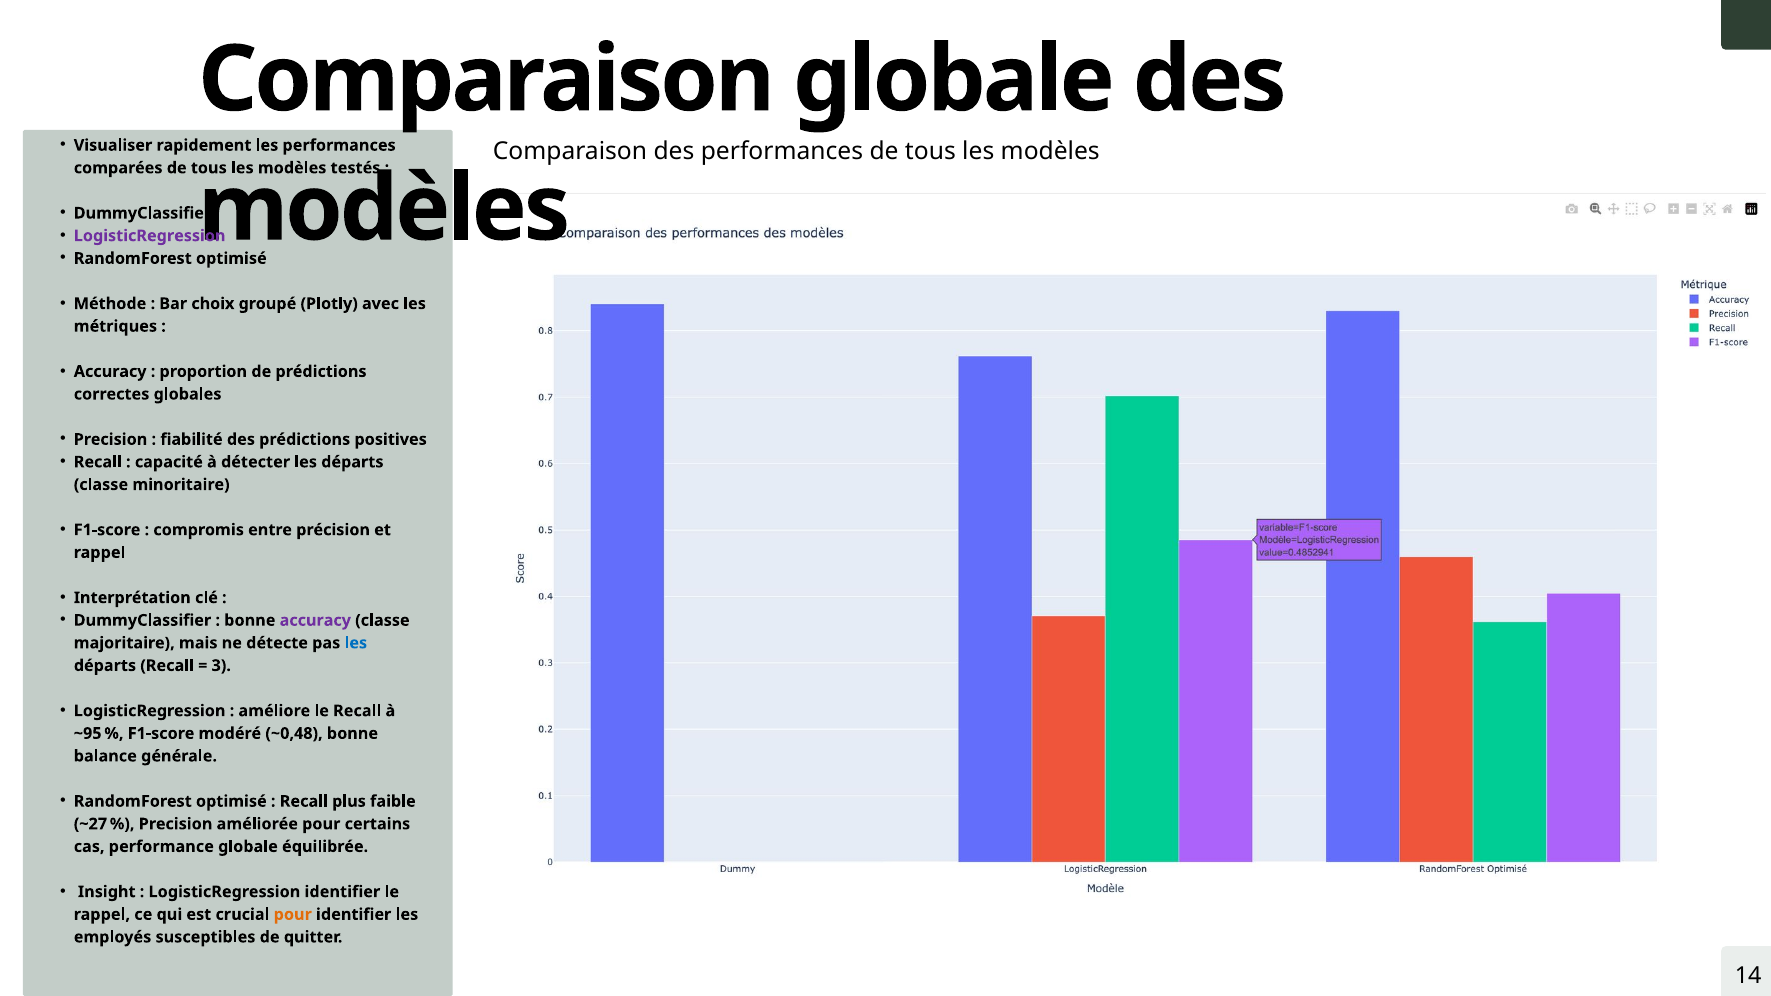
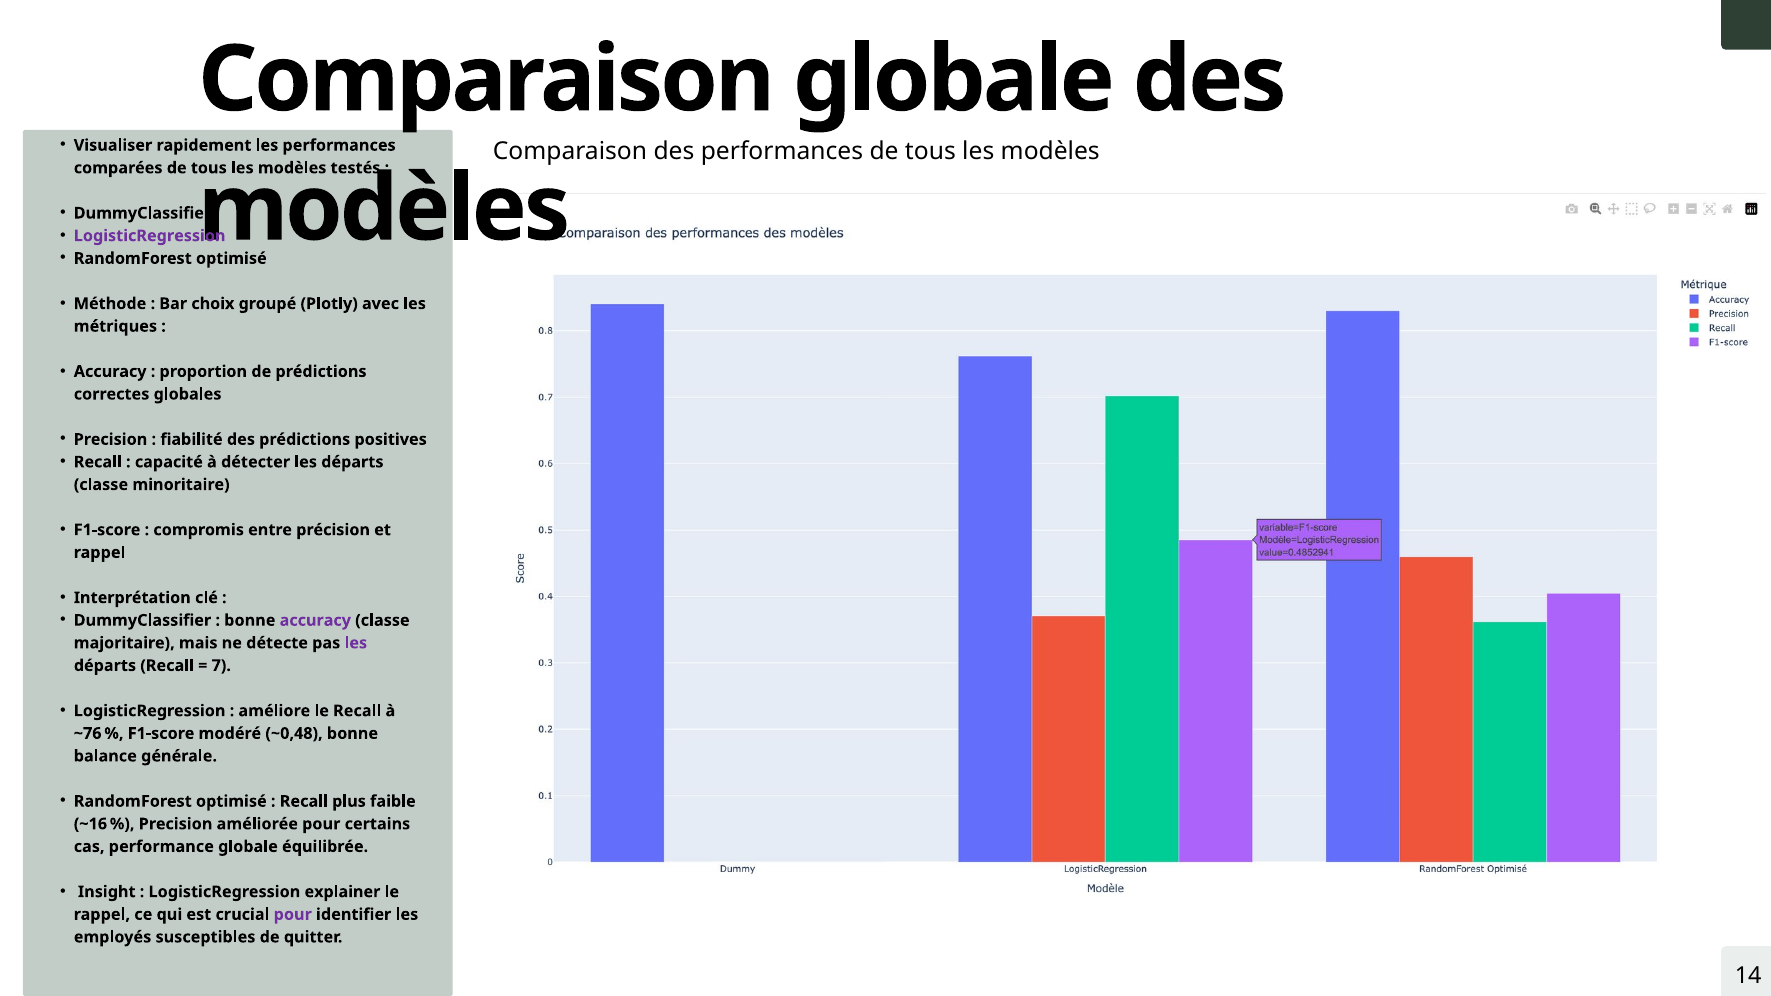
les colour: blue -> purple (356, 643)
3: 3 -> 7 (221, 666)
~95: ~95 -> ~76 (88, 734)
~27: ~27 -> ~16 (90, 824)
LogisticRegression identifier: identifier -> explainer (342, 892)
pour colour: orange -> purple (293, 915)
